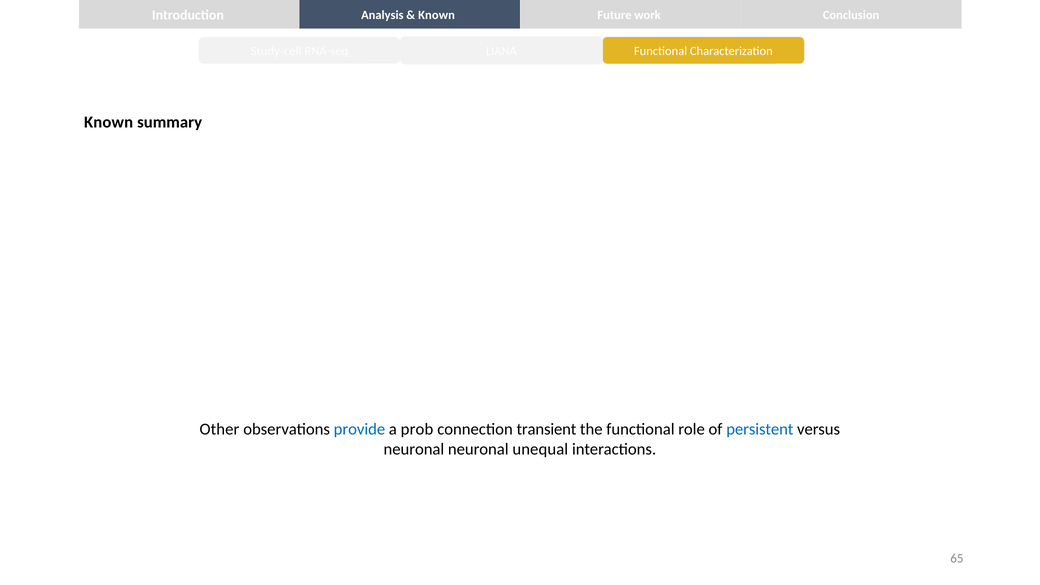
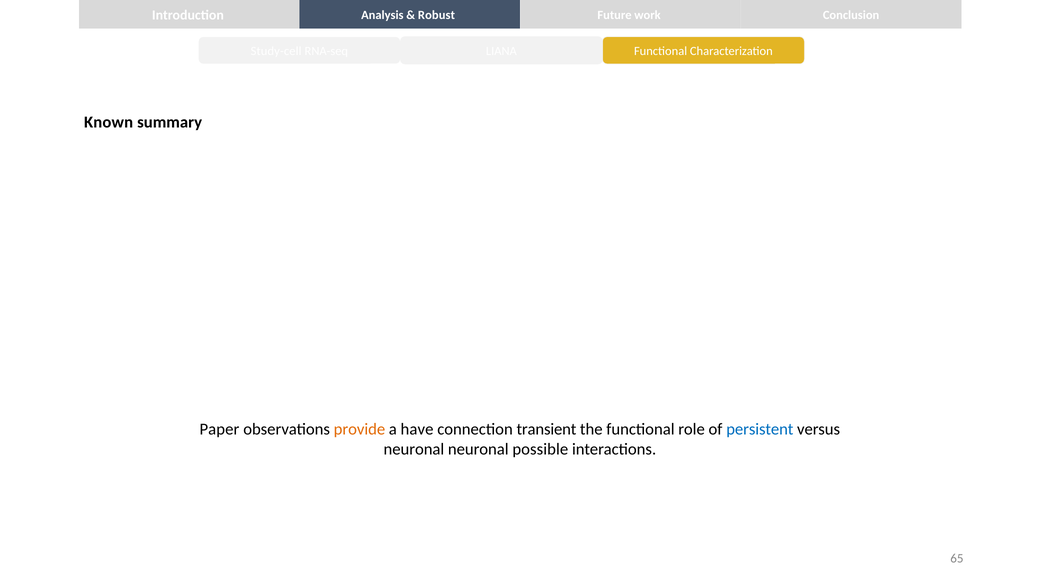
Known: Known -> Robust (437, 15)
Other: Other -> Paper (219, 429)
provide colour: blue -> orange (359, 429)
prob: prob -> have (417, 429)
unequal: unequal -> possible (540, 449)
